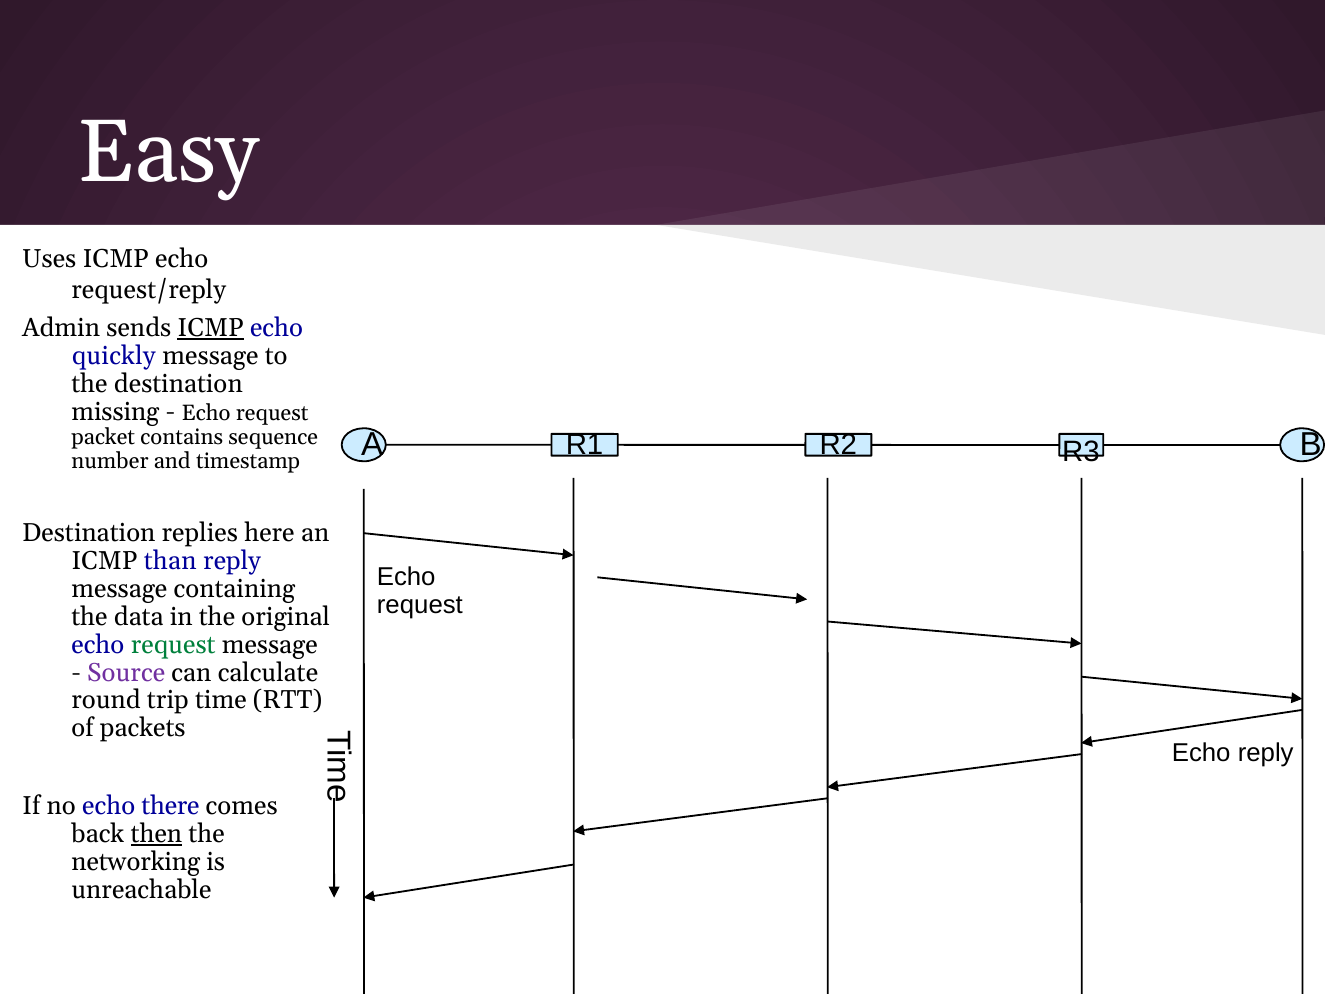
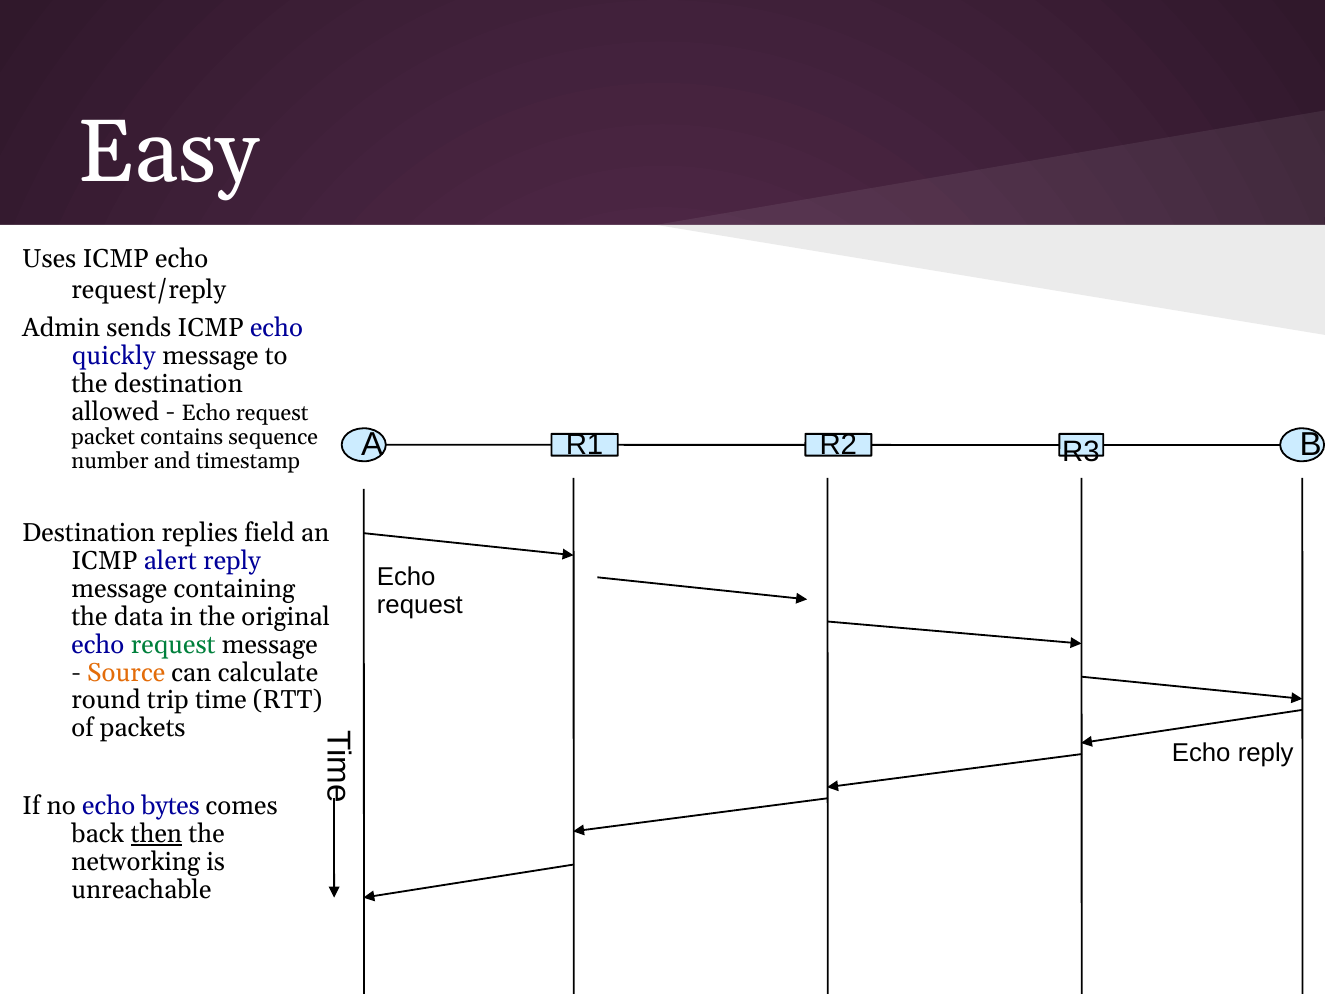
ICMP underline: present -> none (211, 328)
missing: missing -> allowed (115, 412)
here: here -> field (269, 533)
than: than -> alert (170, 561)
Source colour: purple -> orange (126, 672)
there: there -> bytes (171, 806)
